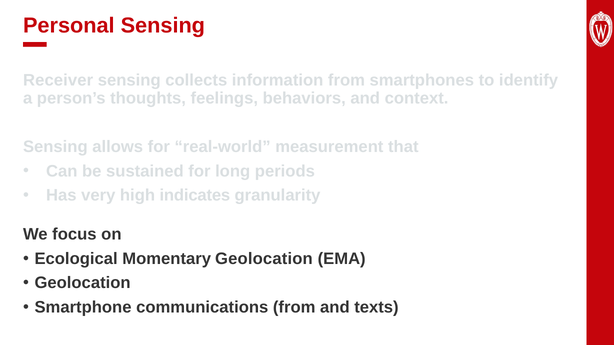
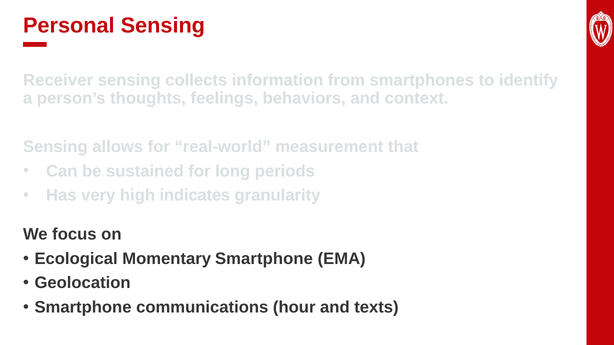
Momentary Geolocation: Geolocation -> Smartphone (264, 259)
communications from: from -> hour (294, 308)
